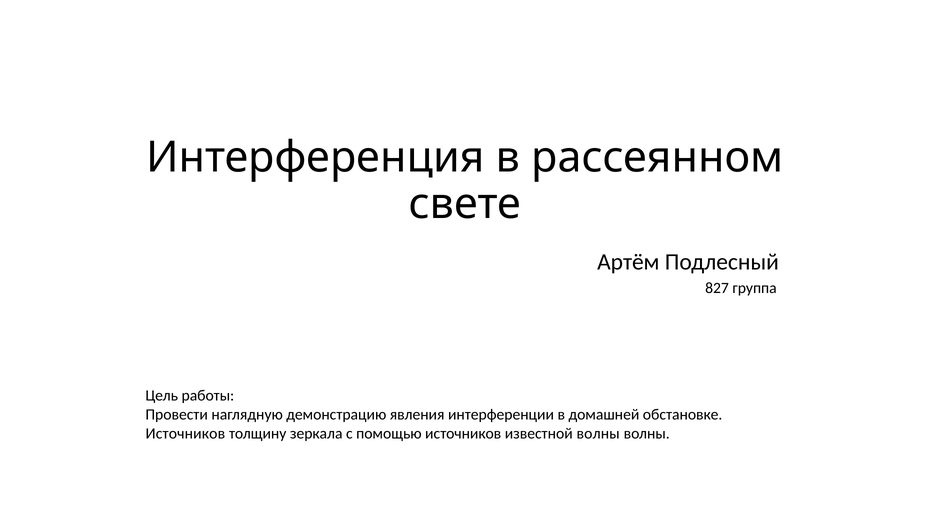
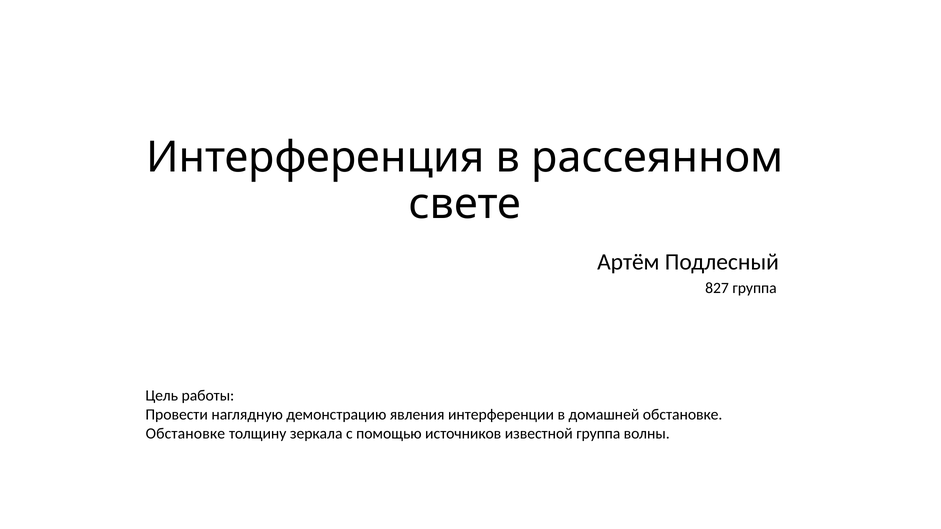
Источников: Источников -> Обстановке (185, 434)
известной волны: волны -> группа (598, 434)
